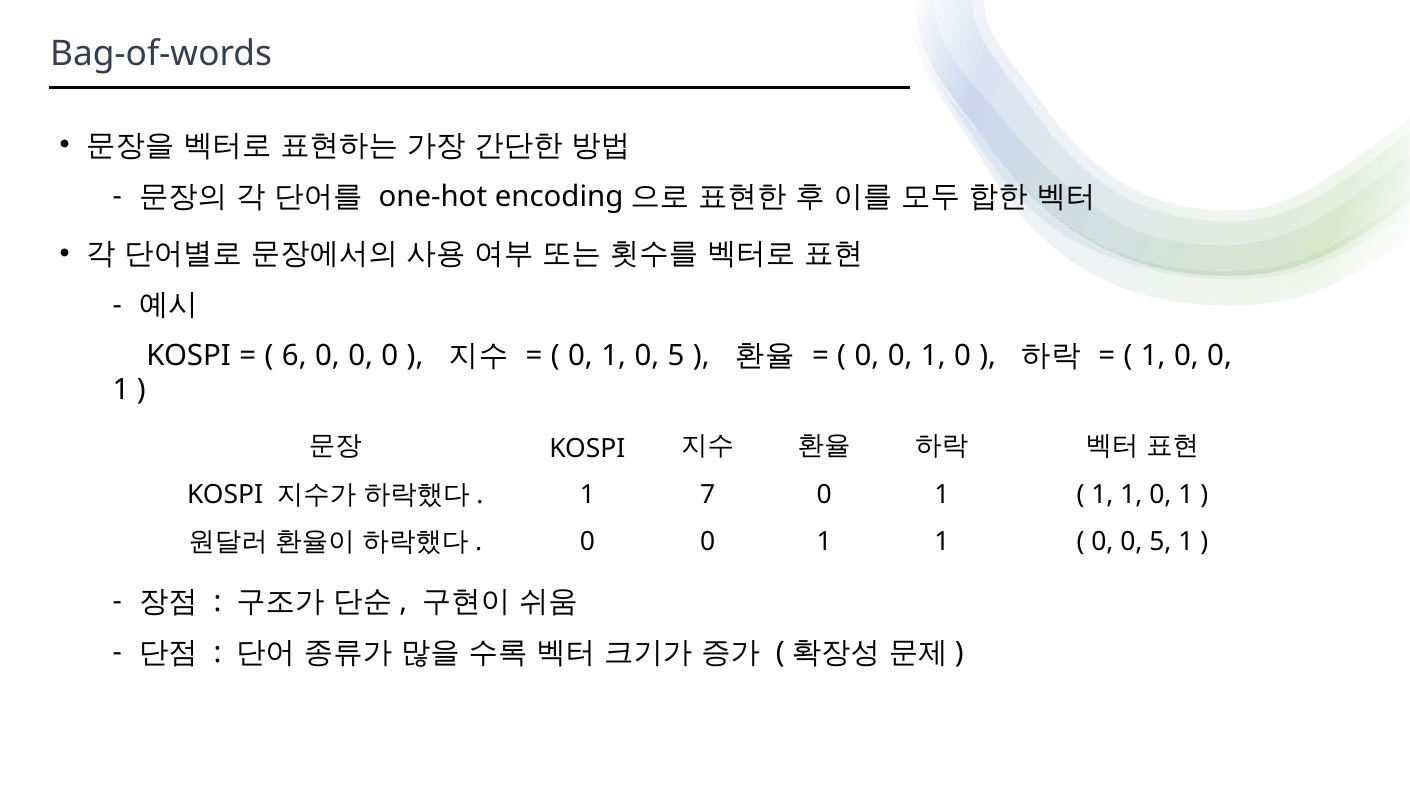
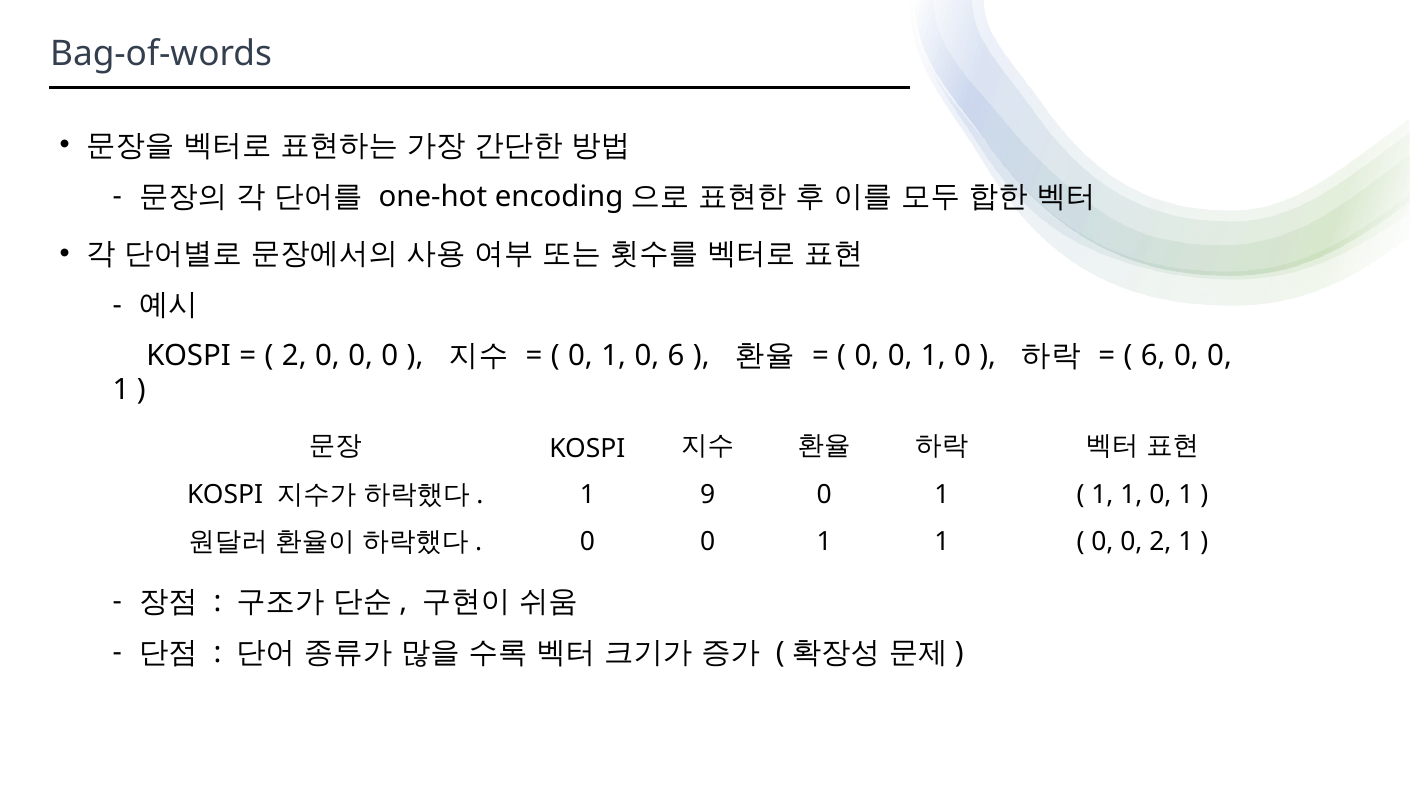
6: 6 -> 2 (294, 356)
1 0 5: 5 -> 6 (676, 356)
1: 1 -> 6 (1153, 356)
7: 7 -> 9 (708, 495)
0 0 5: 5 -> 2 (1160, 542)
